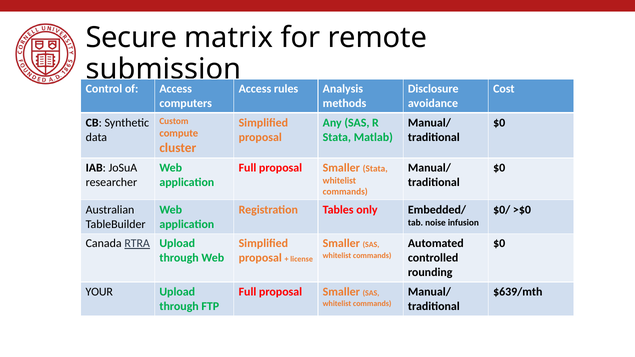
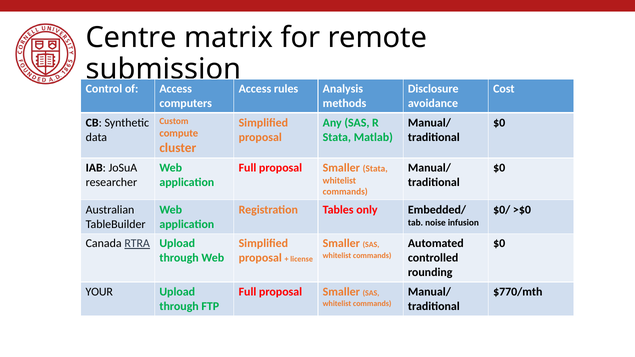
Secure: Secure -> Centre (131, 38)
$639/mth: $639/mth -> $770/mth (518, 292)
